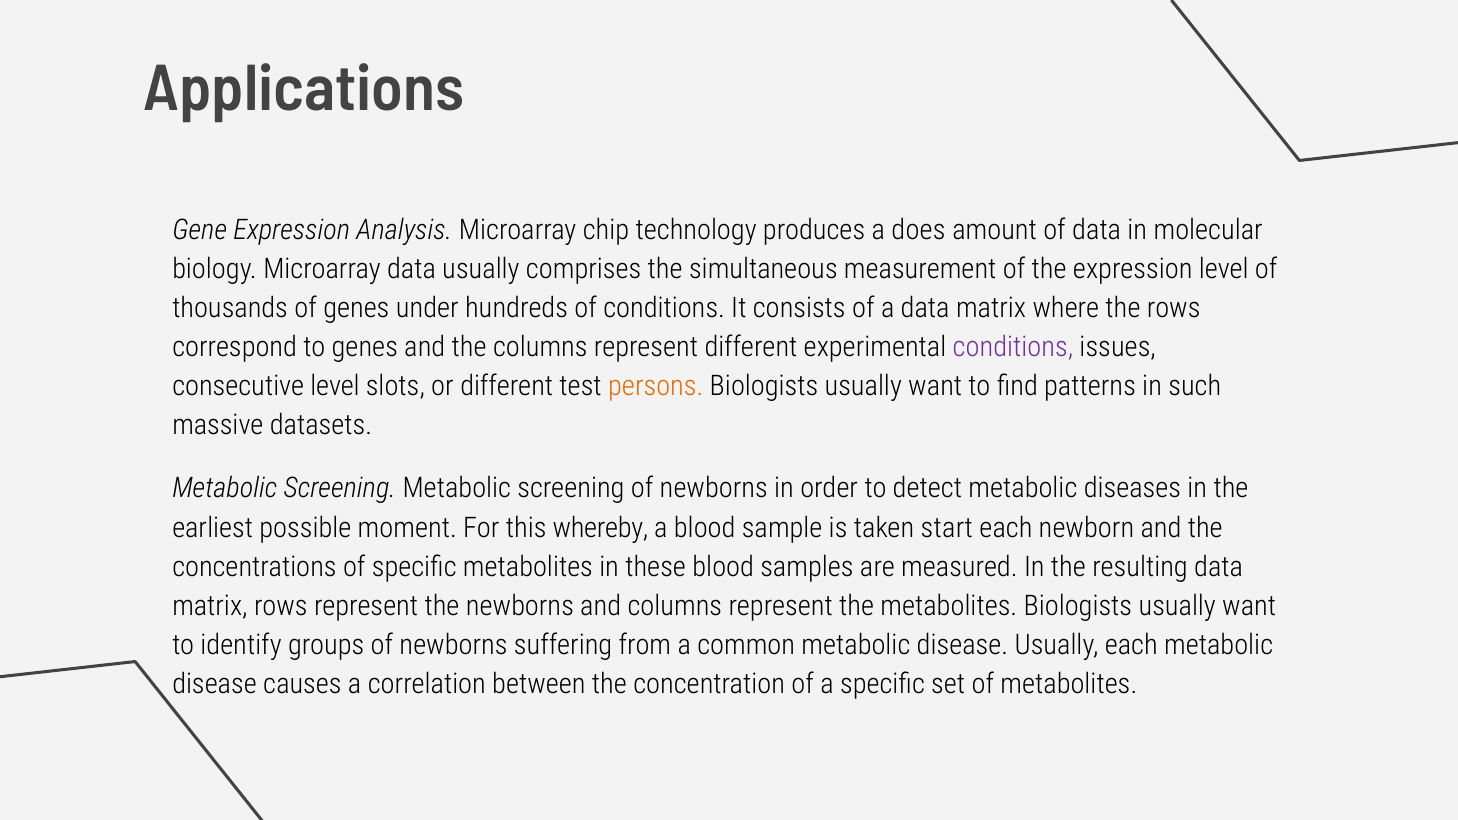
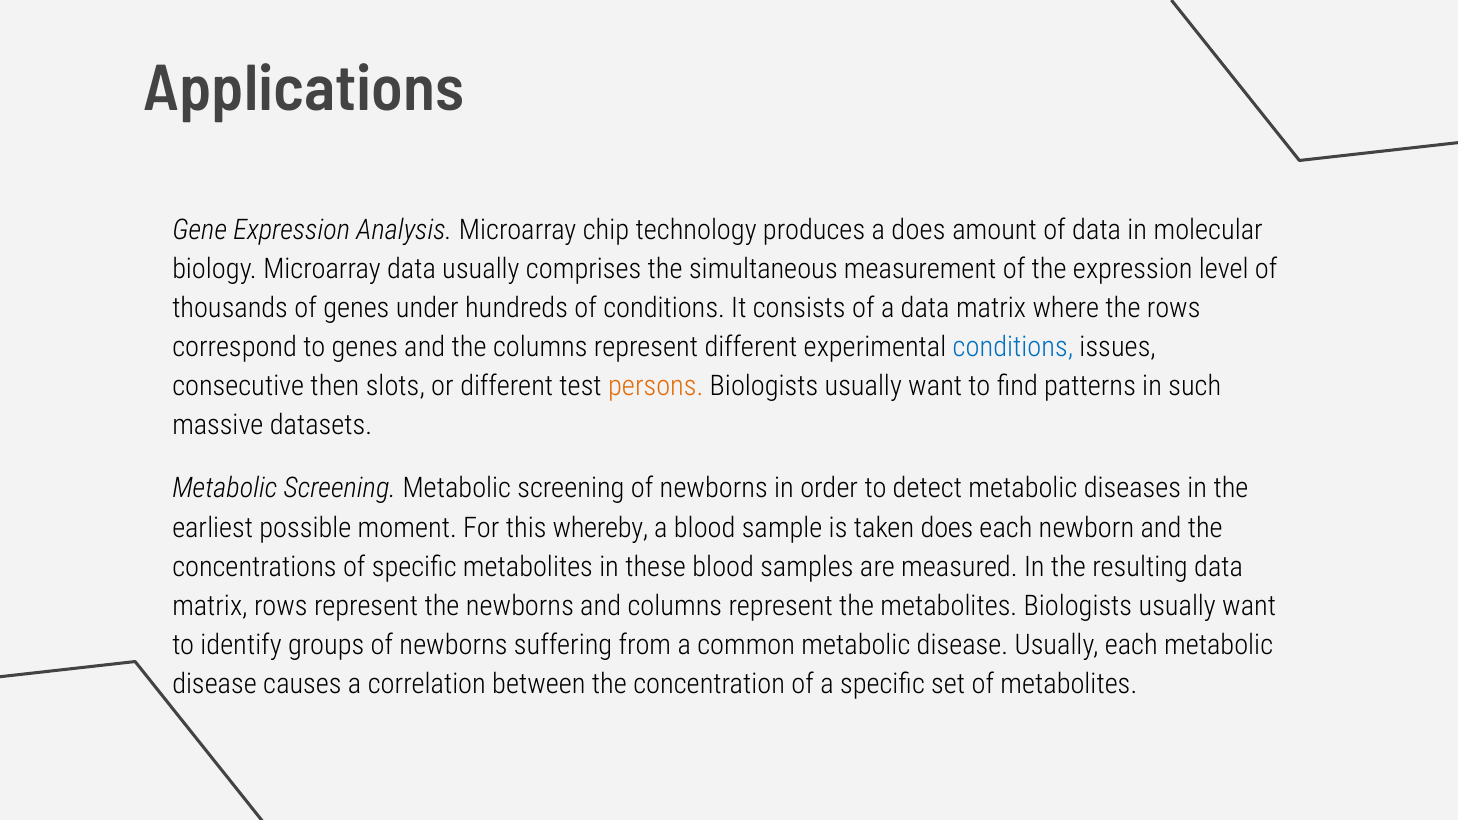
conditions colour: purple -> blue (1013, 347)
consecutive level: level -> then (335, 386)
taken start: start -> does (947, 528)
